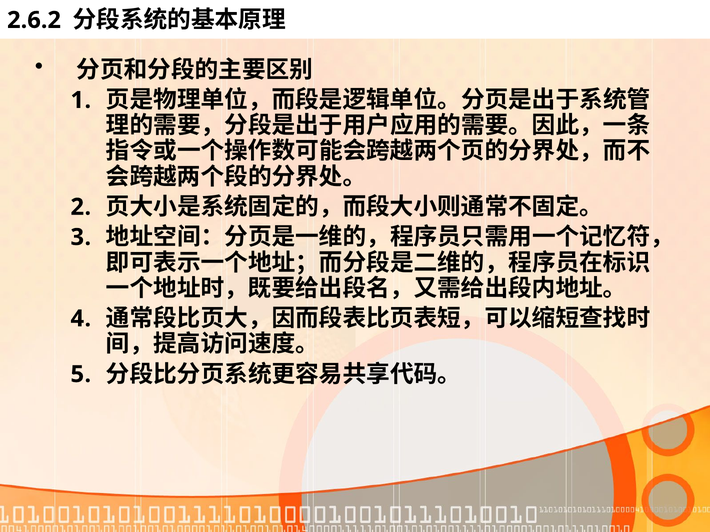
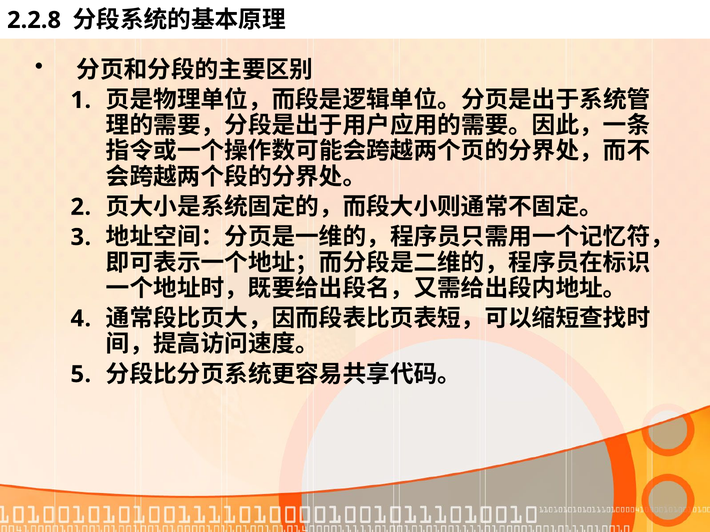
2.6.2: 2.6.2 -> 2.2.8 (34, 20)
